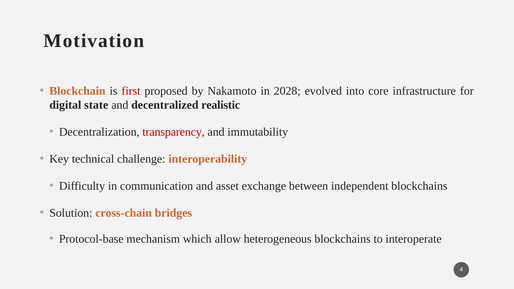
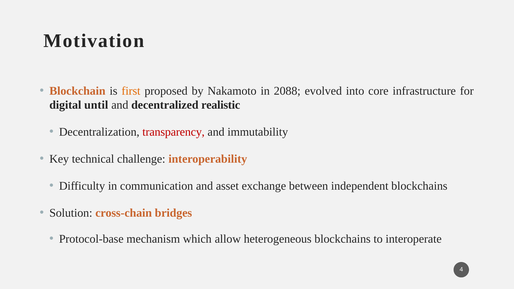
first colour: red -> orange (131, 91)
2028: 2028 -> 2088 (287, 91)
state: state -> until (96, 105)
